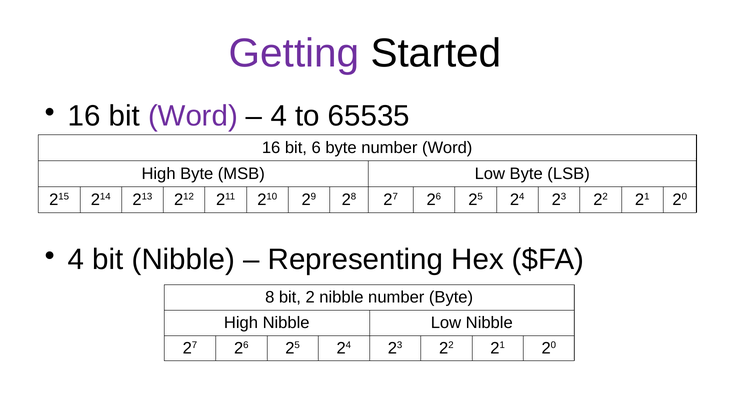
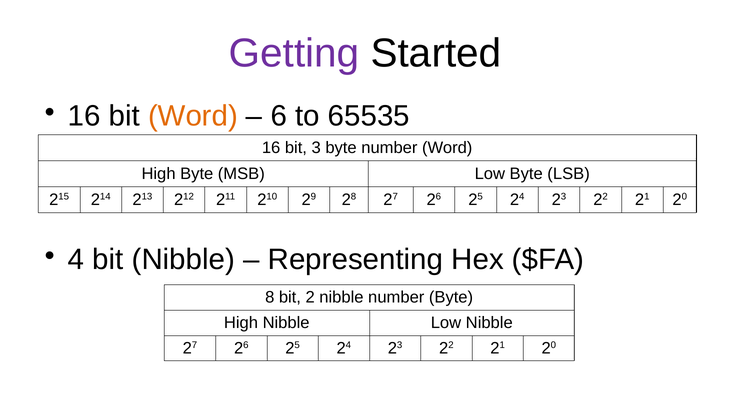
Word colour: purple -> orange (193, 116)
4: 4 -> 6 (279, 116)
6: 6 -> 3 (316, 148)
